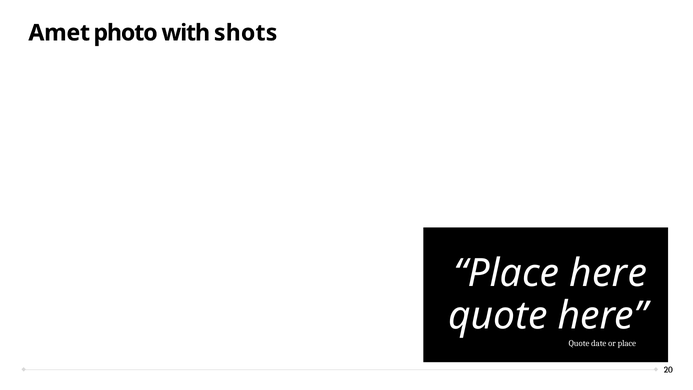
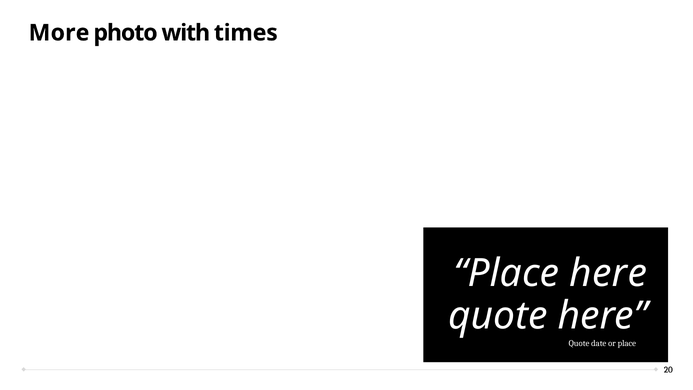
Amet: Amet -> More (59, 33)
shots: shots -> times (246, 33)
